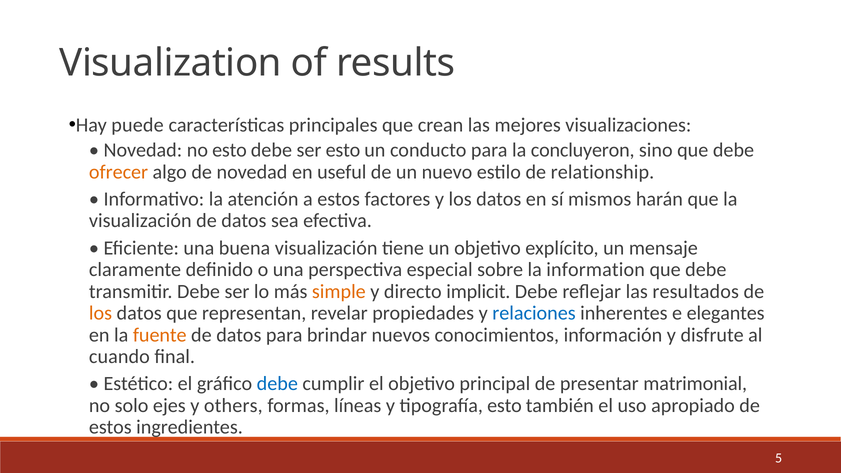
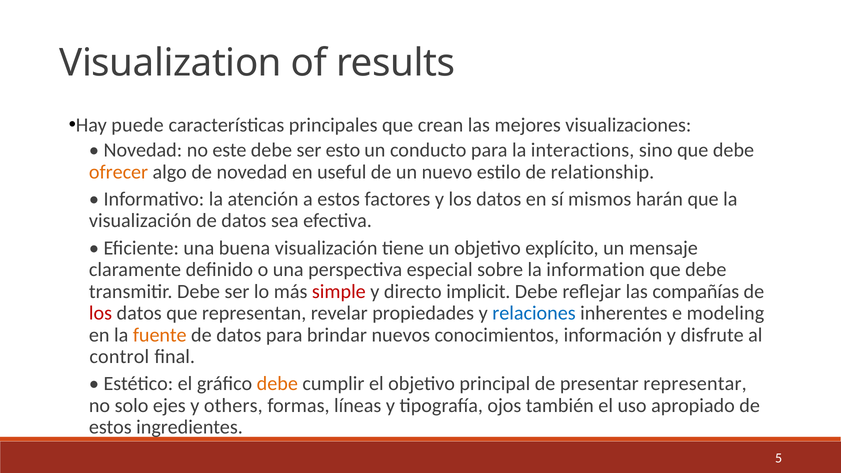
no esto: esto -> este (229, 150)
concluyeron: concluyeron -> interactions (583, 150)
simple colour: orange -> red (339, 291)
resultados: resultados -> compañías (696, 291)
los colour: orange -> red (101, 313)
elegantes: elegantes -> modeling (725, 313)
cuando: cuando -> control (119, 357)
debe colour: blue -> orange (277, 384)
matrimonial: matrimonial -> representar (695, 384)
tipografía esto: esto -> ojos (504, 405)
